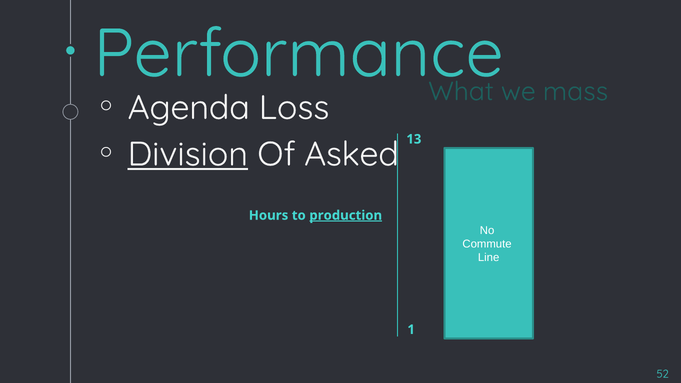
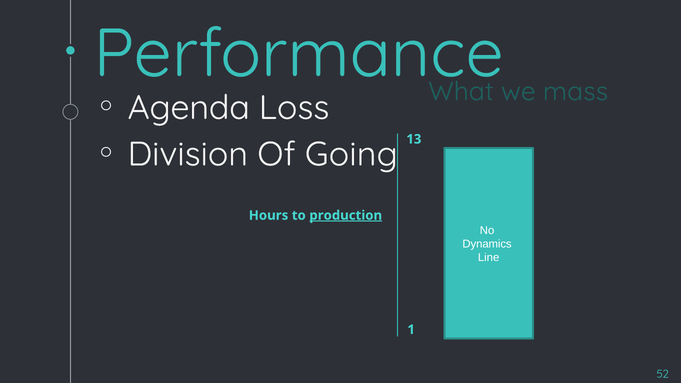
Division underline: present -> none (188, 154)
Asked: Asked -> Going (351, 154)
Commute: Commute -> Dynamics (487, 244)
